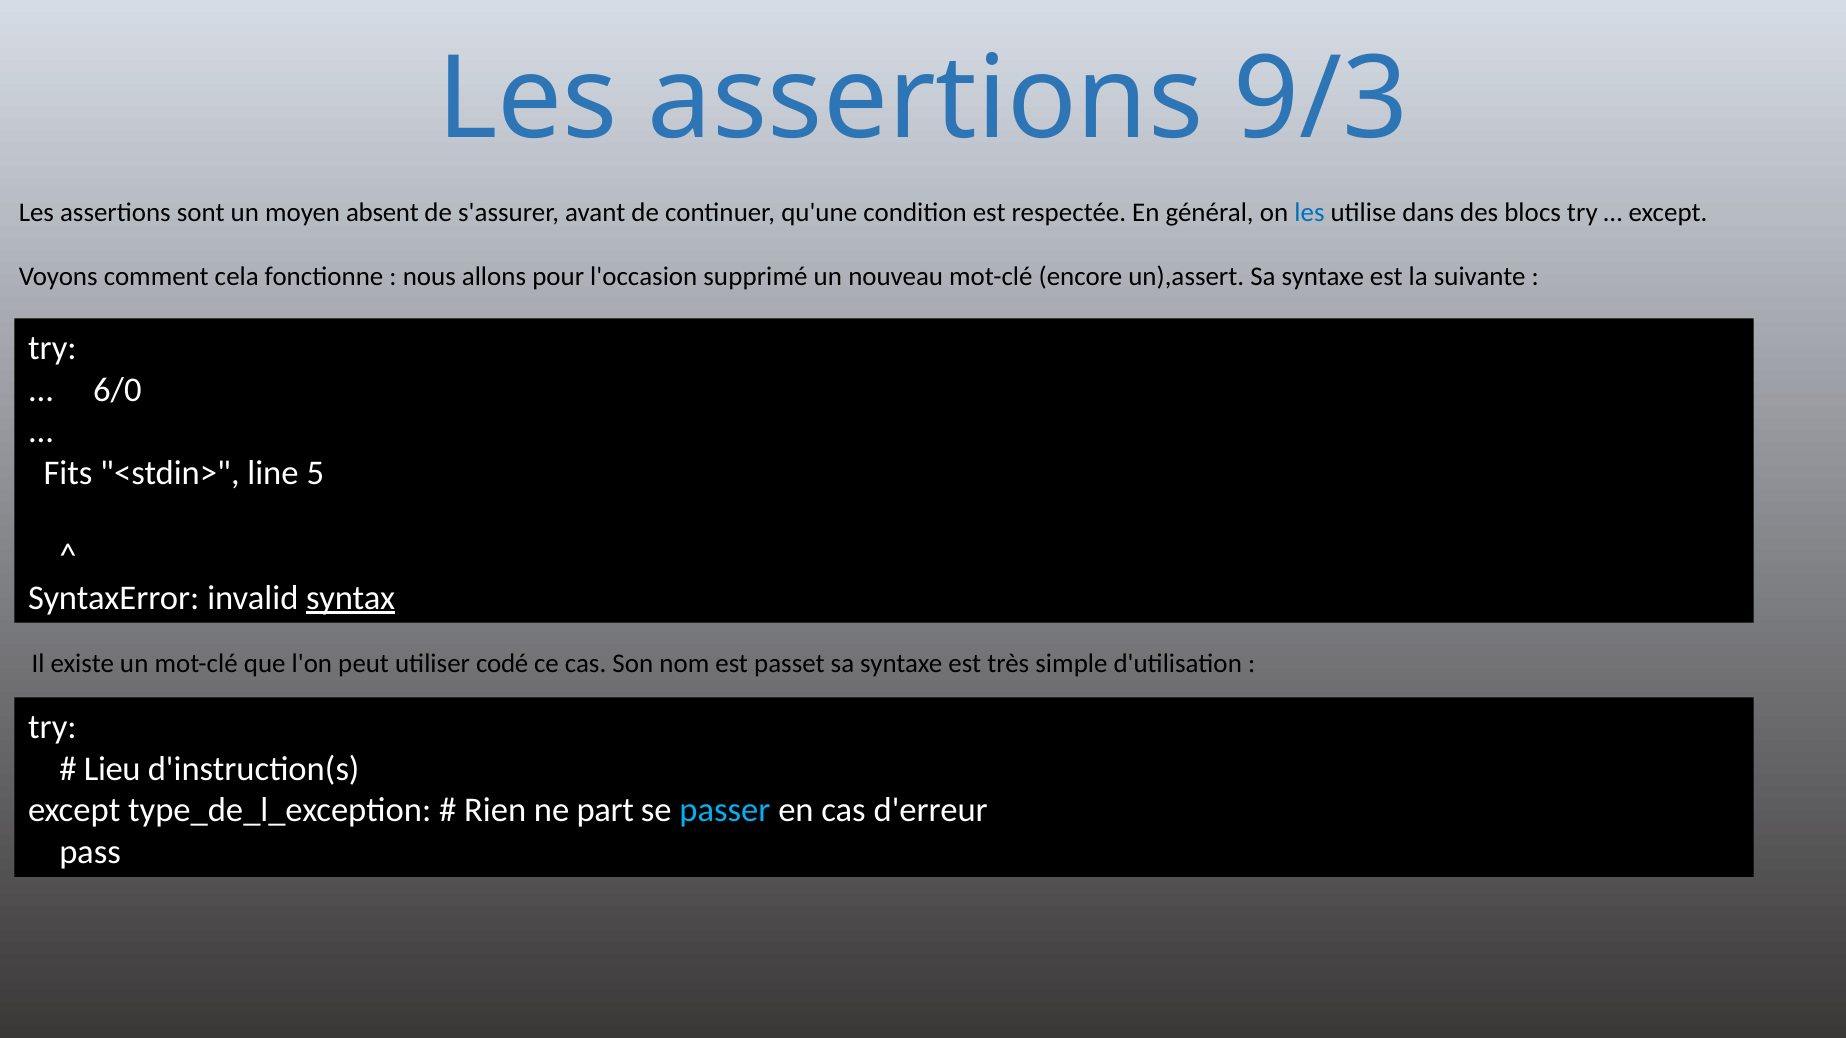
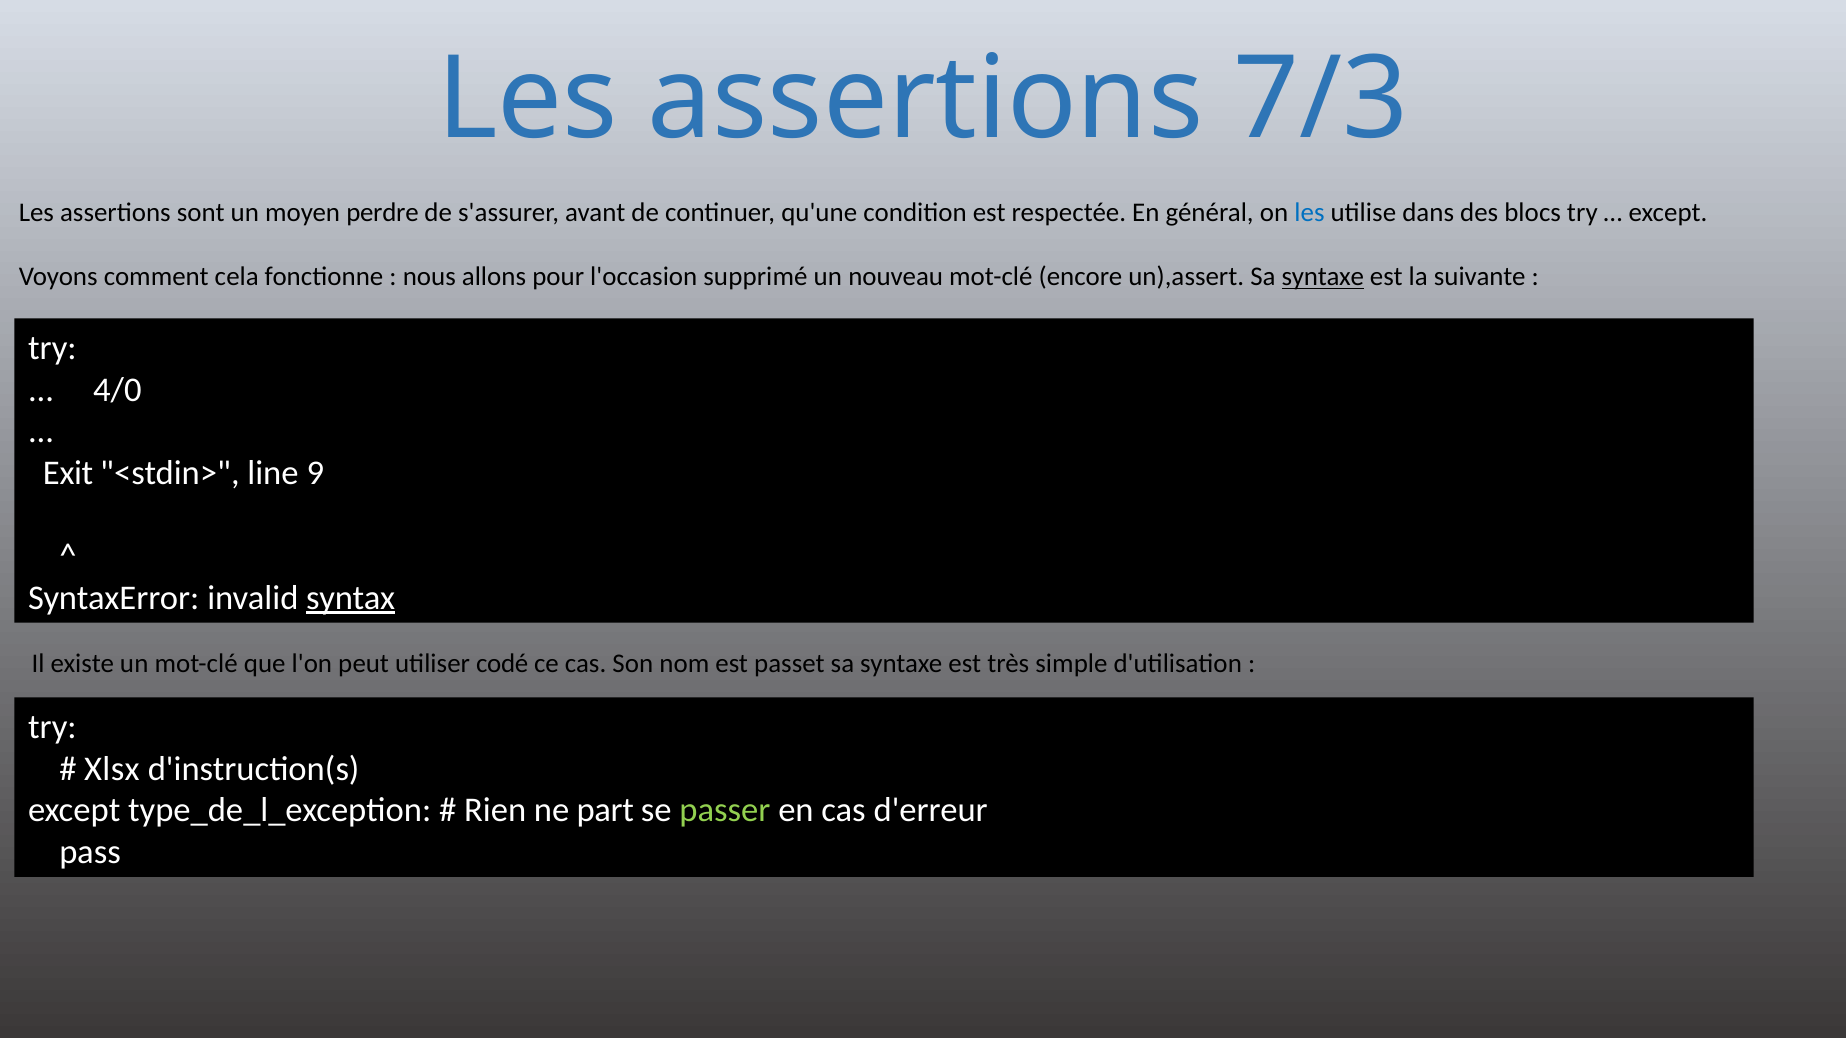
9/3: 9/3 -> 7/3 (1321, 100)
absent: absent -> perdre (382, 212)
syntaxe underline: none -> present (1323, 277)
6/0: 6/0 -> 4/0 (117, 390)
Fits: Fits -> Exit (68, 473)
5: 5 -> 9 (315, 473)
Lieu: Lieu -> Xlsx (112, 769)
passer colour: light blue -> light green (725, 811)
